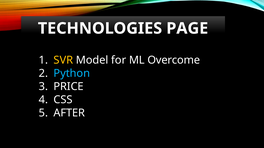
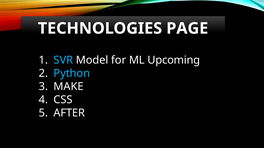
SVR colour: yellow -> light blue (63, 60)
Overcome: Overcome -> Upcoming (174, 60)
PRICE: PRICE -> MAKE (69, 87)
